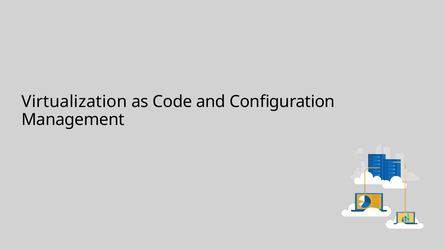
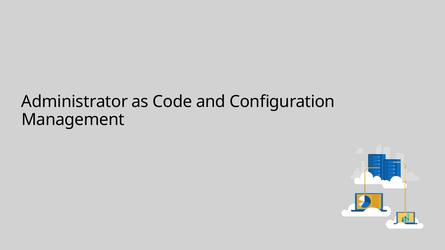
Virtualization: Virtualization -> Administrator (75, 102)
